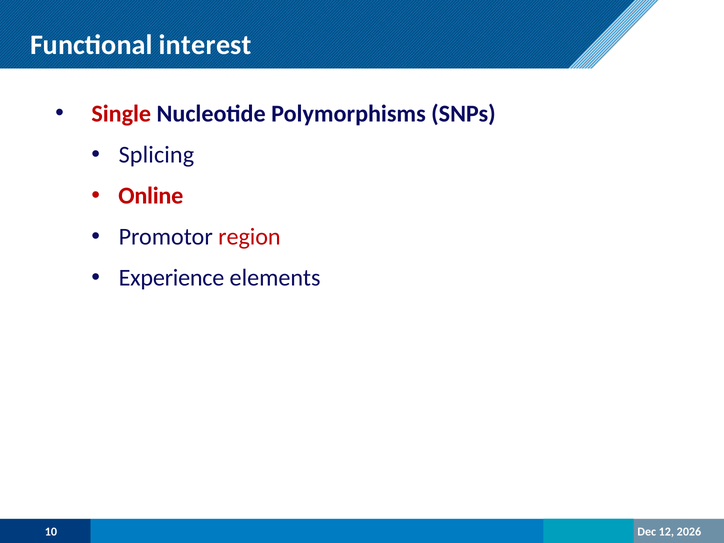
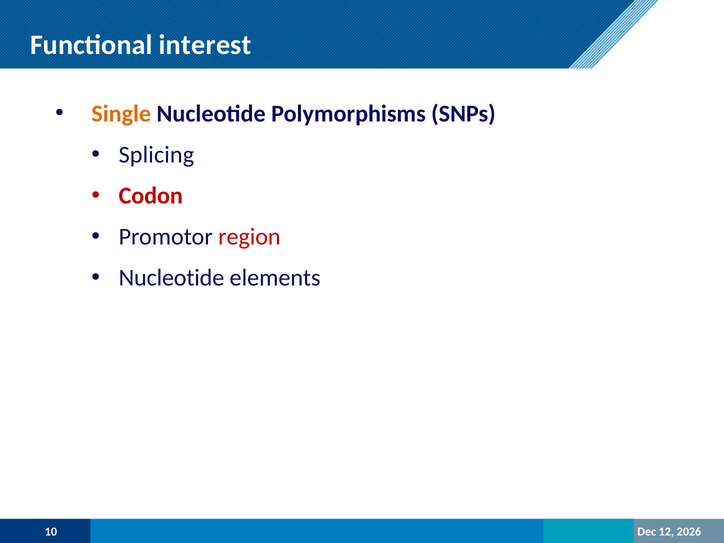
Single colour: red -> orange (121, 114)
Online: Online -> Codon (151, 196)
Experience: Experience -> Nucleotide (171, 278)
